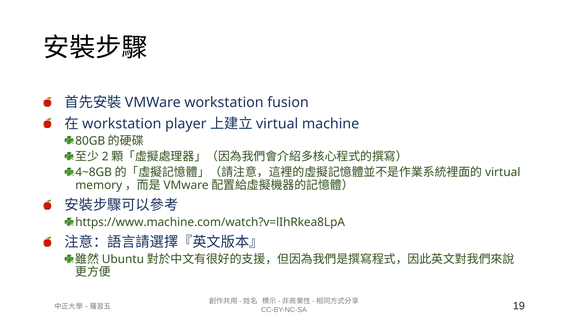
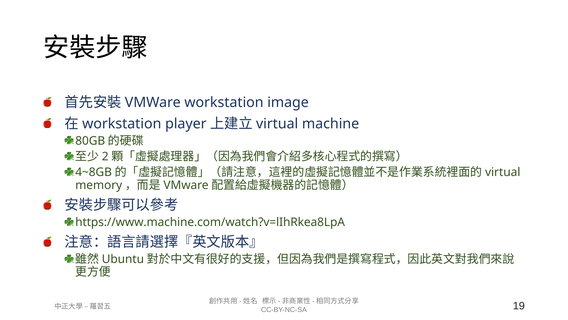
fusion: fusion -> image (288, 102)
